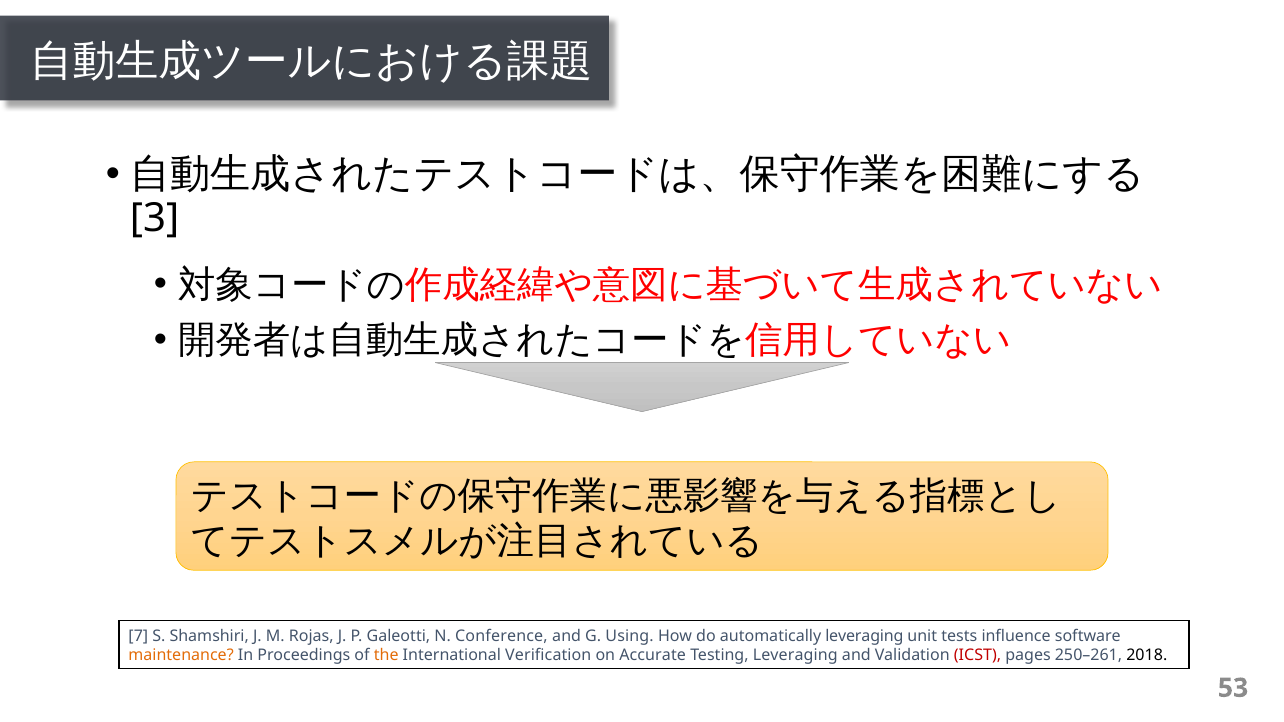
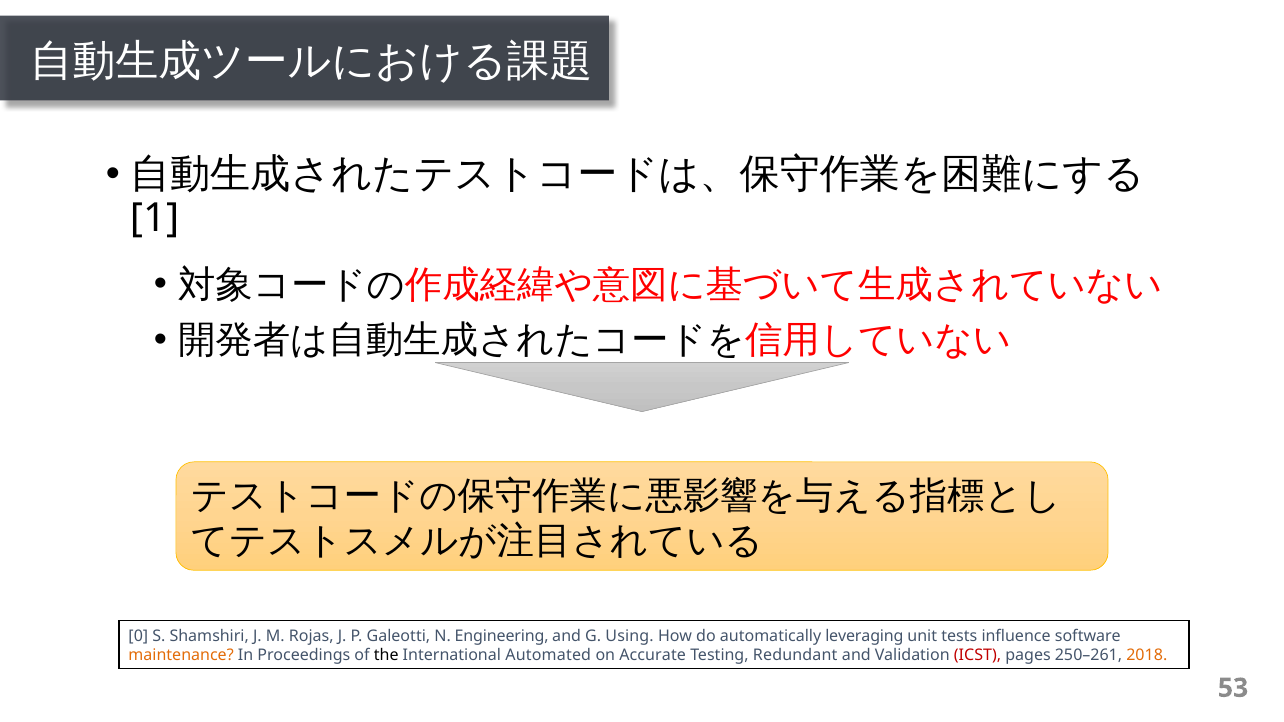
3: 3 -> 1 (155, 218)
7: 7 -> 0 (138, 636)
Conference: Conference -> Engineering (502, 636)
the colour: orange -> black (386, 655)
Veriﬁcation: Veriﬁcation -> Automated (548, 655)
Testing Leveraging: Leveraging -> Redundant (795, 655)
2018 colour: black -> orange (1147, 655)
